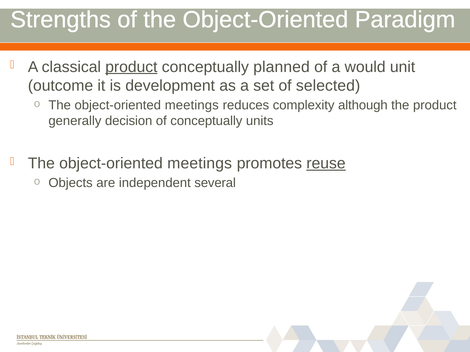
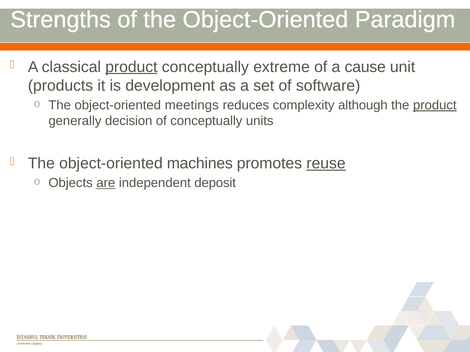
planned: planned -> extreme (282, 67)
would: would -> cause (365, 67)
outcome: outcome -> products (60, 86)
selected: selected -> software (328, 86)
product underline: none -> present (435, 105)
meetings: meetings -> machines (200, 164)
are underline: none -> present (106, 183)
several: several -> deposit (215, 183)
